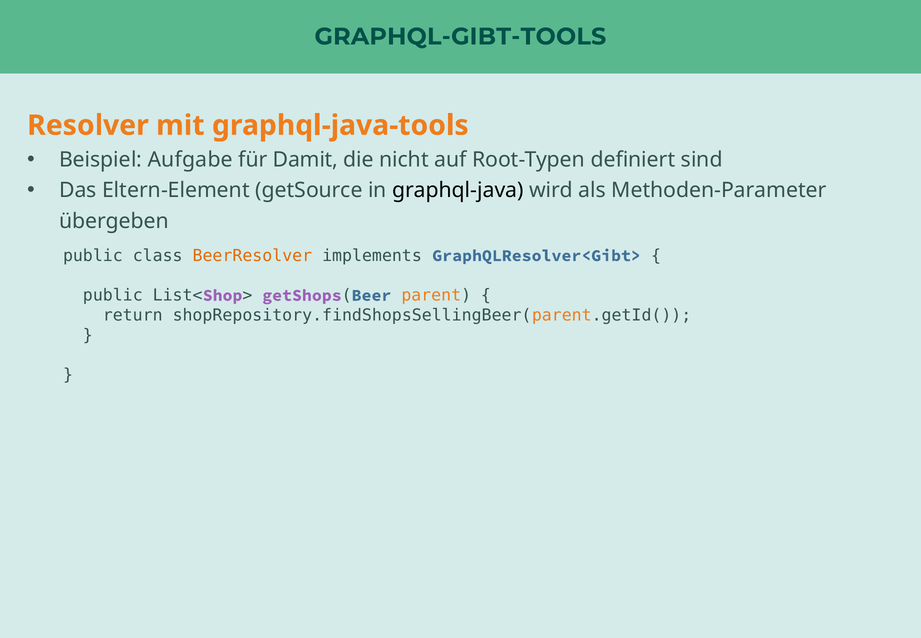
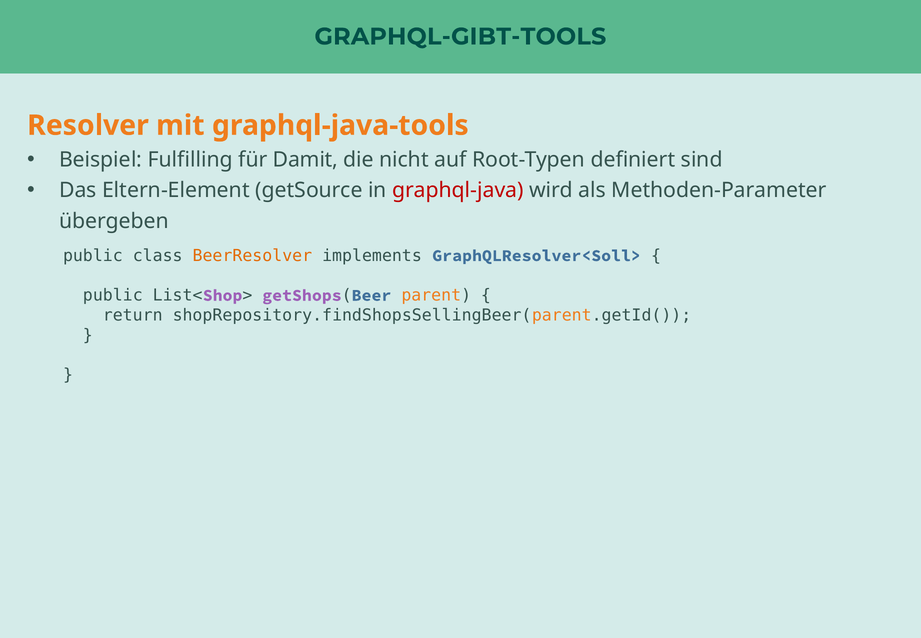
Aufgabe: Aufgabe -> Fulfilling (190, 160)
graphql-java colour: black -> red (458, 190)
GraphQLResolver<Gibt>: GraphQLResolver<Gibt> -> GraphQLResolver<Soll> (537, 255)
